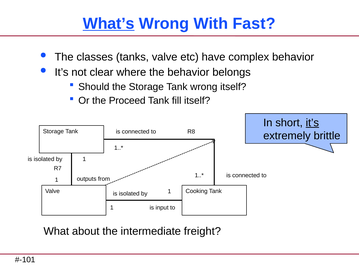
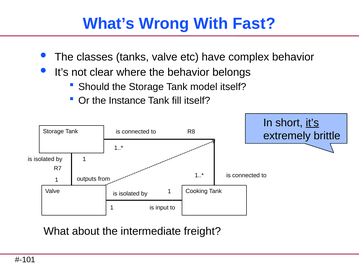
What’s underline: present -> none (109, 24)
Tank wrong: wrong -> model (204, 87)
Proceed: Proceed -> Instance (127, 101)
